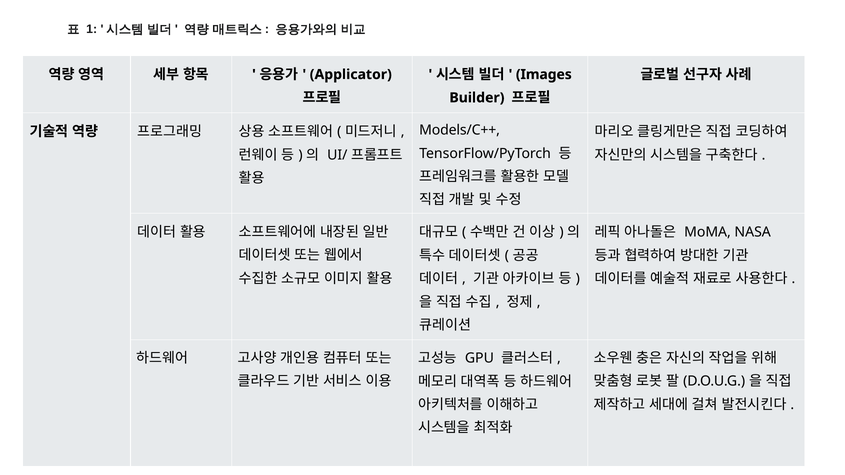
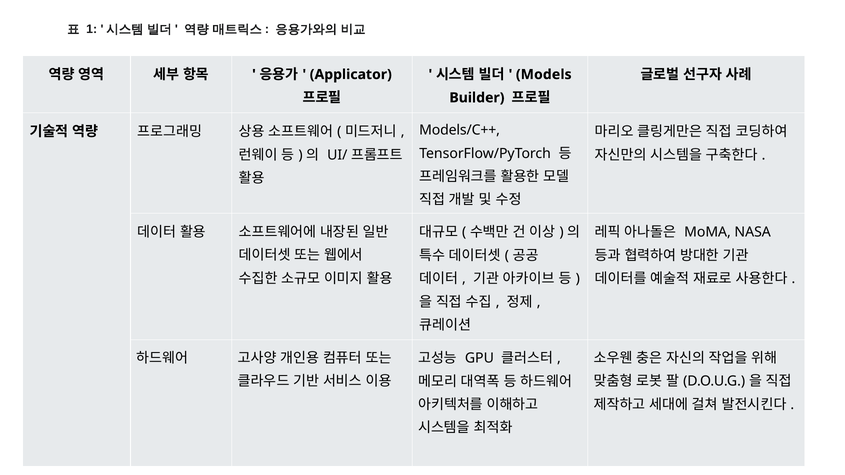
Images: Images -> Models (544, 75)
